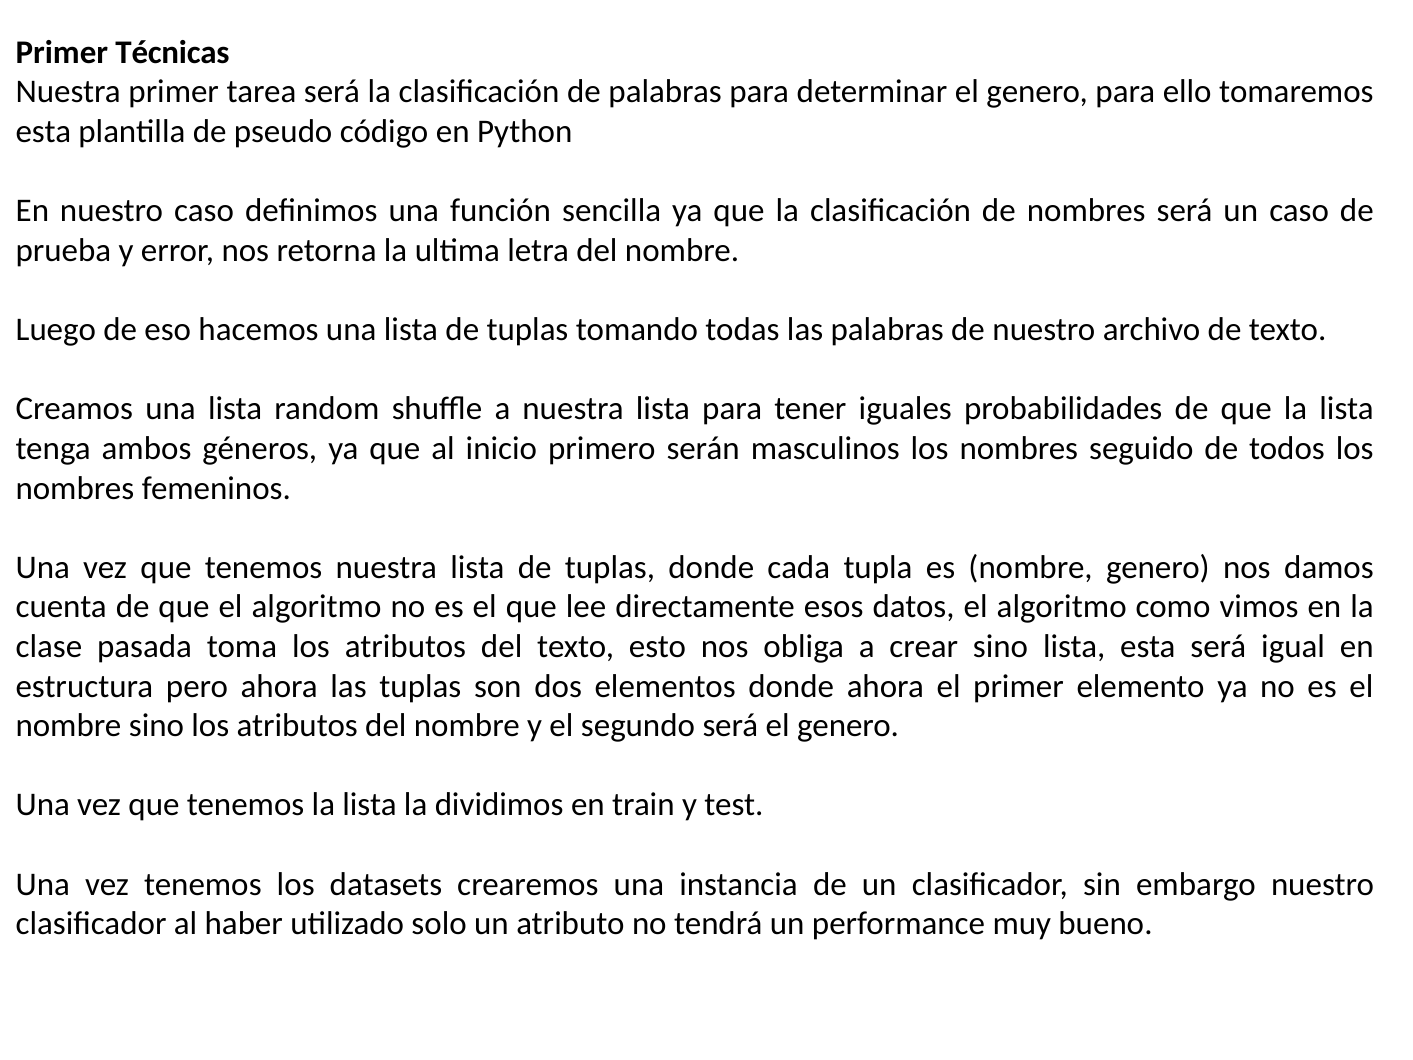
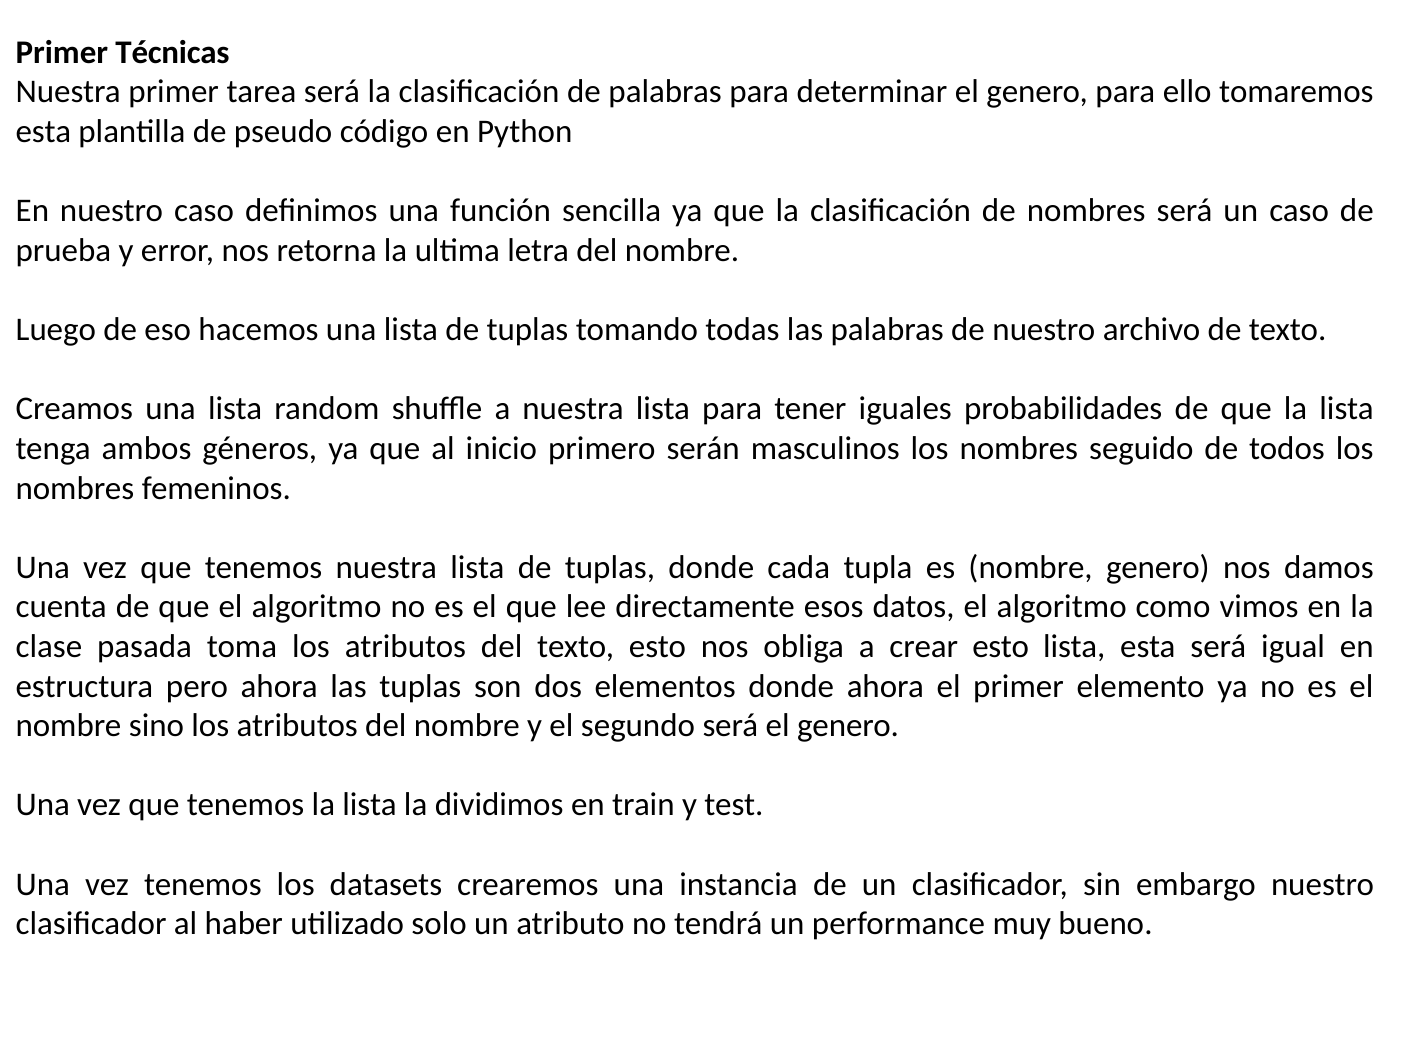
crear sino: sino -> esto (1001, 646)
